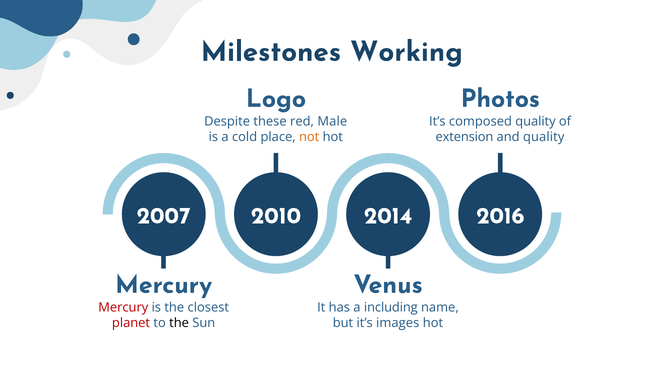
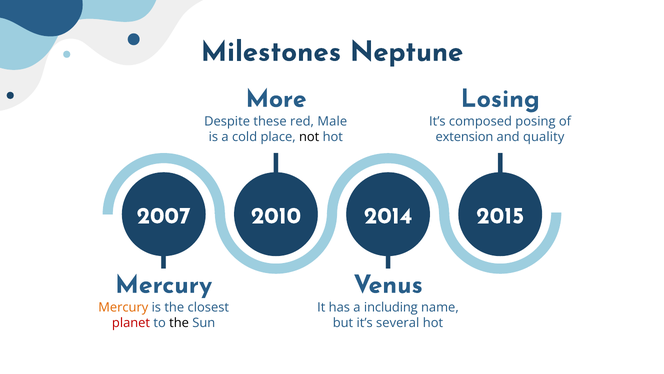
Working: Working -> Neptune (407, 52)
Logo: Logo -> More (276, 98)
Photos: Photos -> Losing (500, 98)
composed quality: quality -> posing (535, 121)
not colour: orange -> black (309, 137)
2016: 2016 -> 2015 (500, 216)
Mercury colour: red -> orange (123, 307)
images: images -> several (398, 322)
